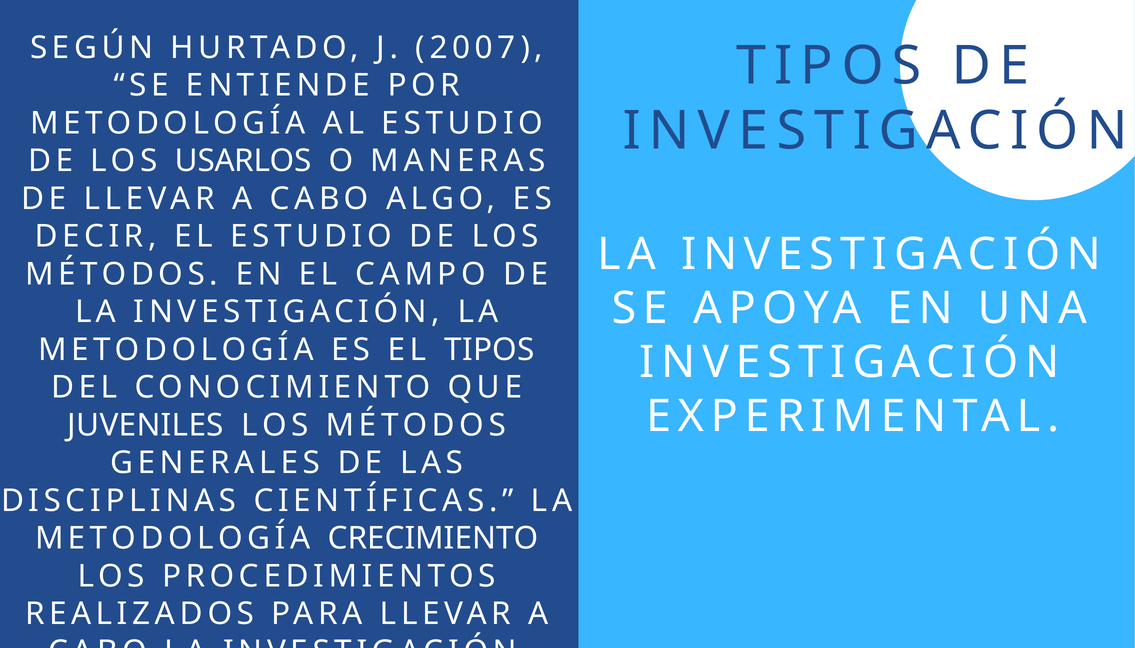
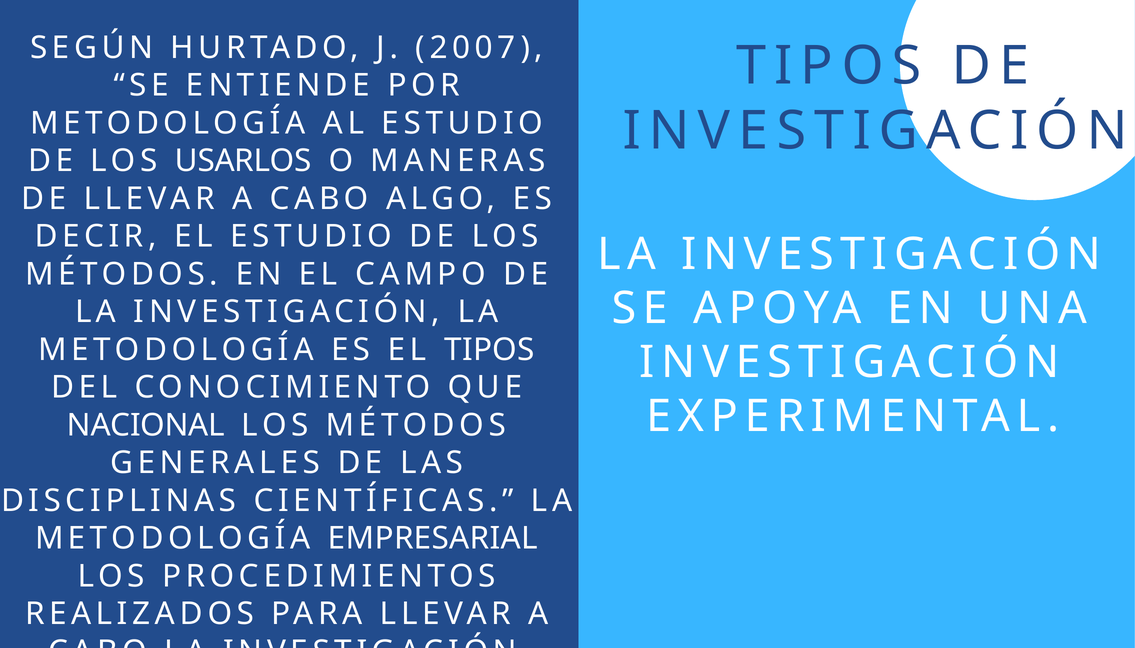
JUVENILES: JUVENILES -> NACIONAL (146, 426)
CRECIMIENTO: CRECIMIENTO -> EMPRESARIAL (433, 539)
